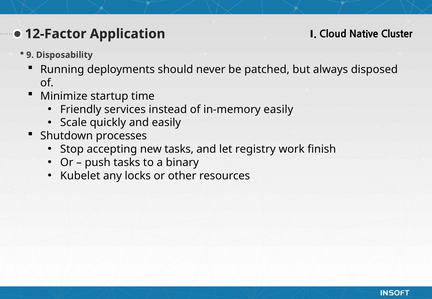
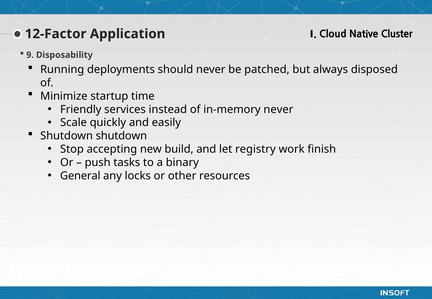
in-memory easily: easily -> never (278, 109)
Shutdown processes: processes -> shutdown (121, 136)
new tasks: tasks -> build (179, 149)
Kubelet: Kubelet -> General (80, 176)
